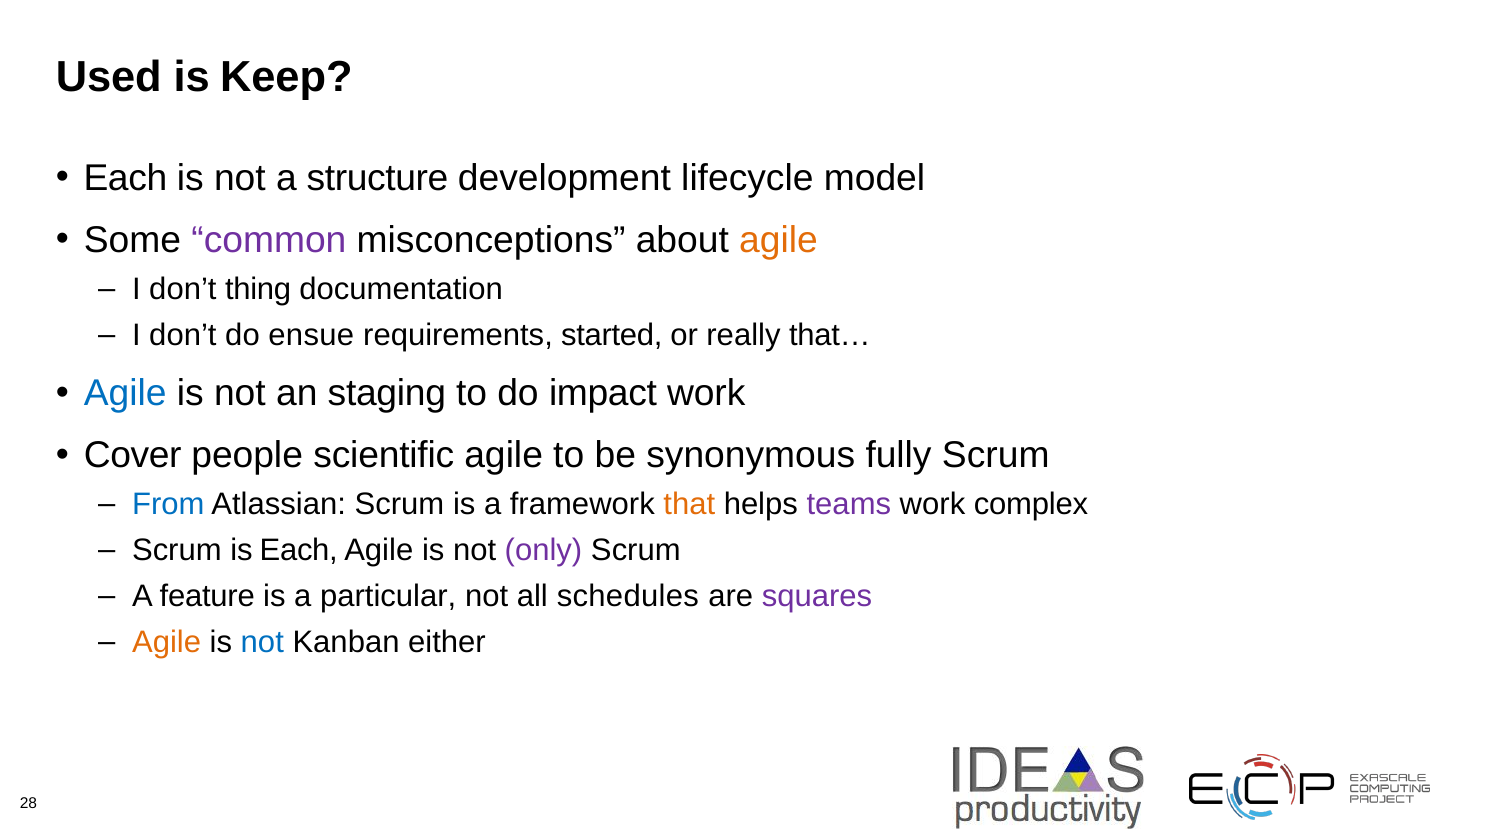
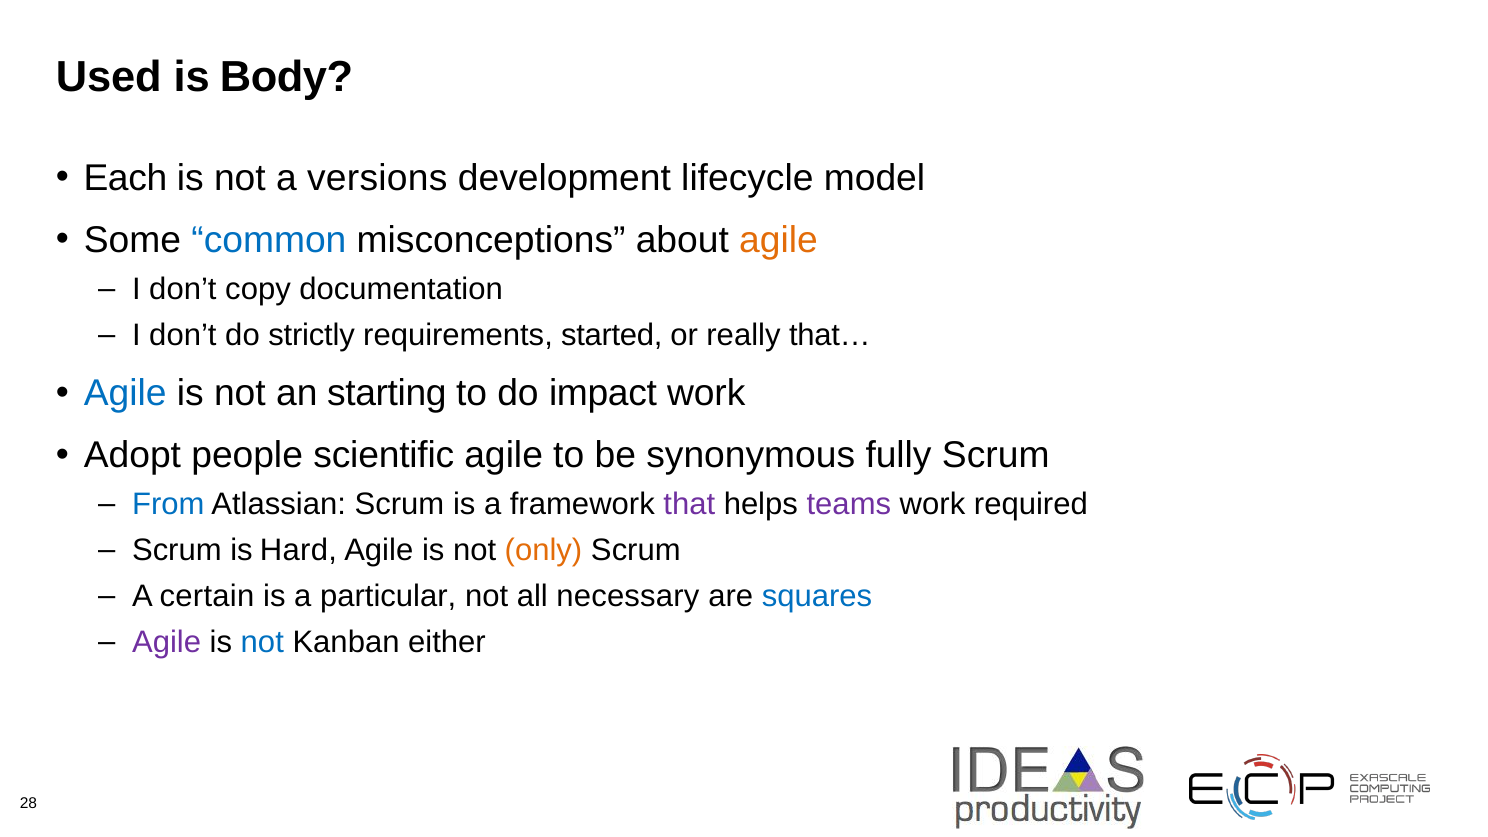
Keep: Keep -> Body (286, 77)
structure: structure -> versions (377, 178)
common colour: purple -> blue (269, 240)
thing: thing -> copy (258, 289)
ensue: ensue -> strictly (312, 335)
staging: staging -> starting (387, 394)
Cover: Cover -> Adopt (132, 456)
that colour: orange -> purple (689, 505)
complex: complex -> required (1031, 505)
is Each: Each -> Hard (298, 551)
only colour: purple -> orange (544, 551)
feature: feature -> certain (207, 597)
schedules: schedules -> necessary (628, 597)
squares colour: purple -> blue (817, 597)
Agile colour: orange -> purple (167, 642)
